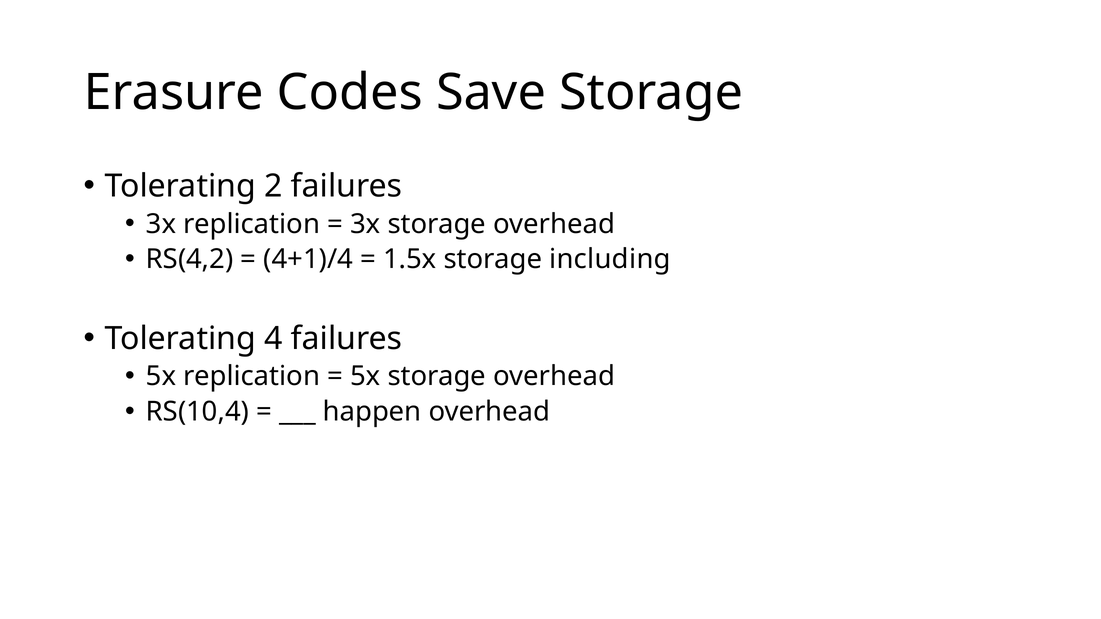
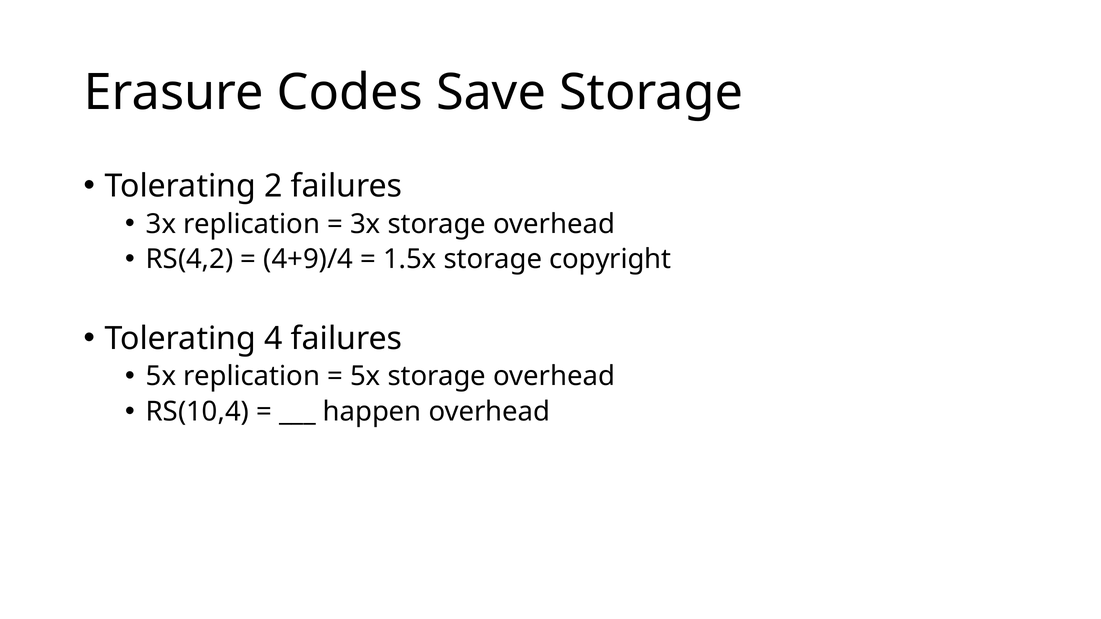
4+1)/4: 4+1)/4 -> 4+9)/4 (308, 260)
including: including -> copyright (610, 260)
